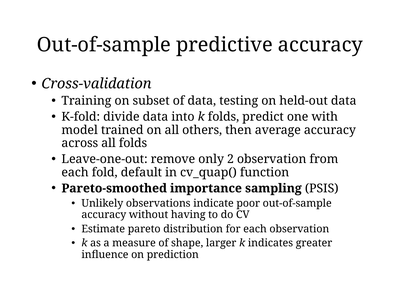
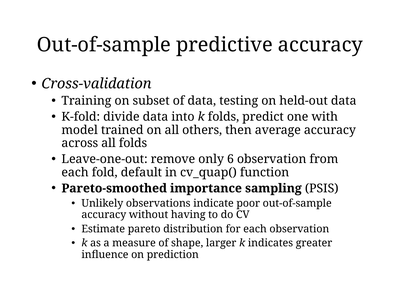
2: 2 -> 6 (230, 159)
